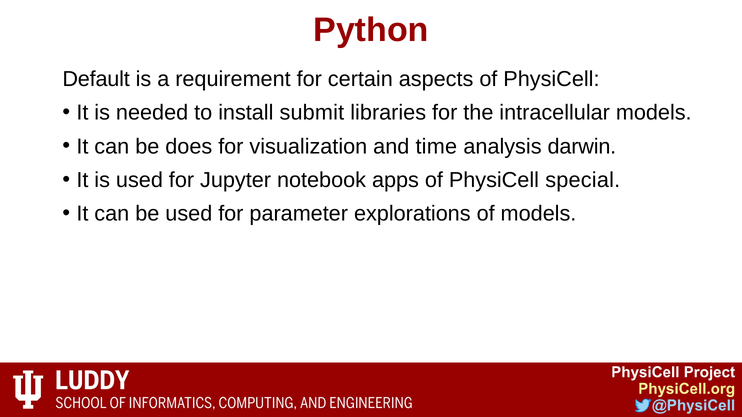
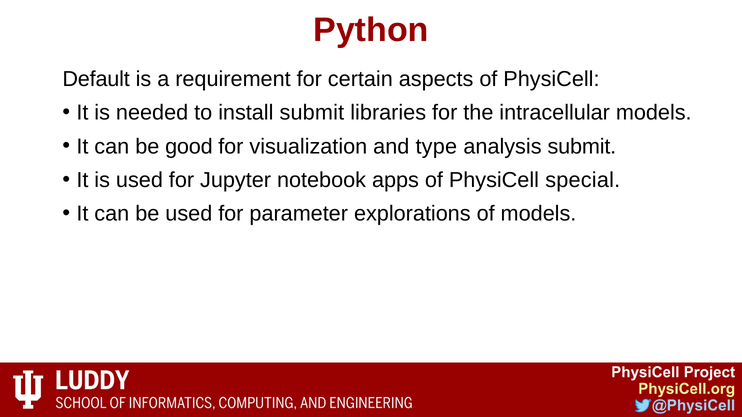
does: does -> good (189, 147)
time: time -> type (436, 147)
analysis darwin: darwin -> submit (582, 147)
